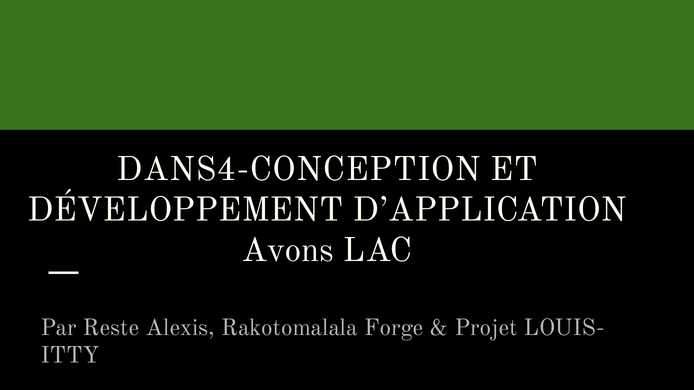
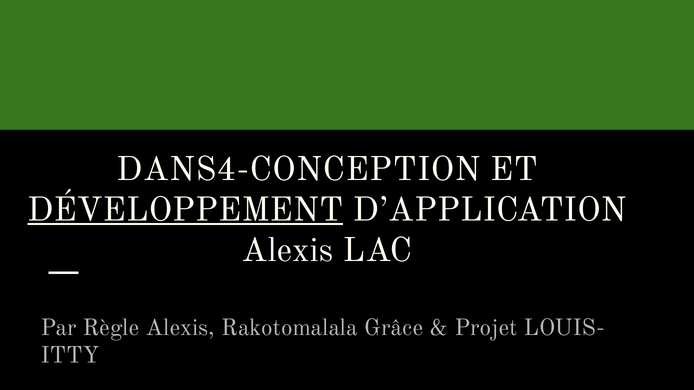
DÉVELOPPEMENT underline: none -> present (185, 210)
Avons: Avons -> Alexis (288, 250)
Reste: Reste -> Règle (111, 328)
Forge: Forge -> Grâce (394, 328)
